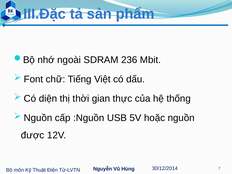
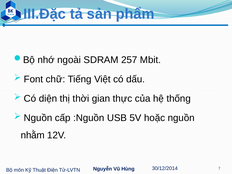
236: 236 -> 257 (129, 60)
được: được -> nhằm (33, 135)
